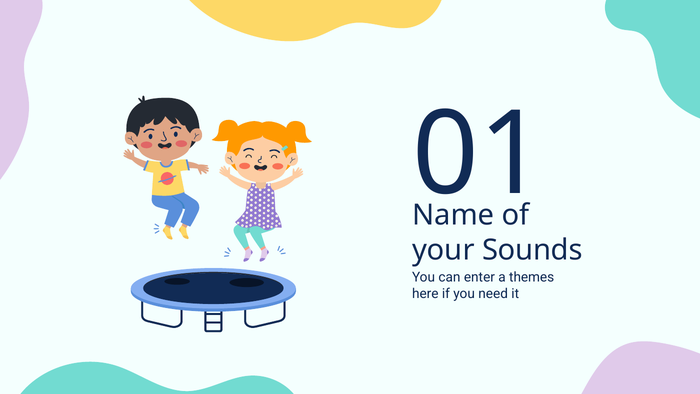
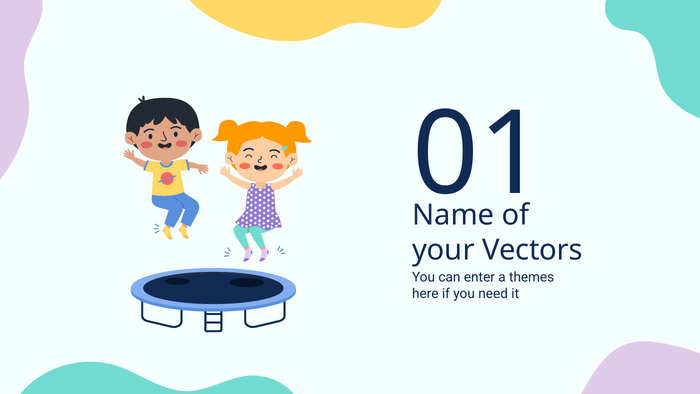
Sounds: Sounds -> Vectors (532, 250)
